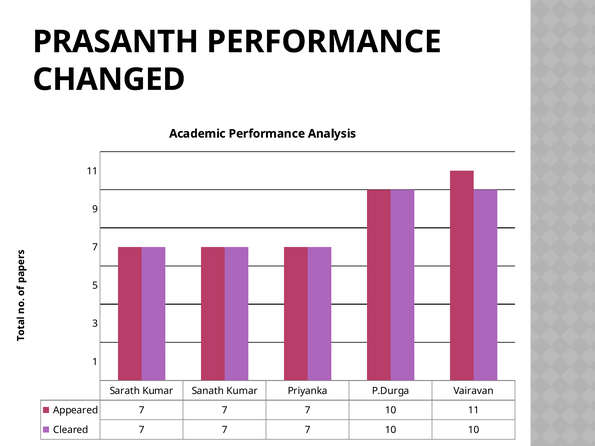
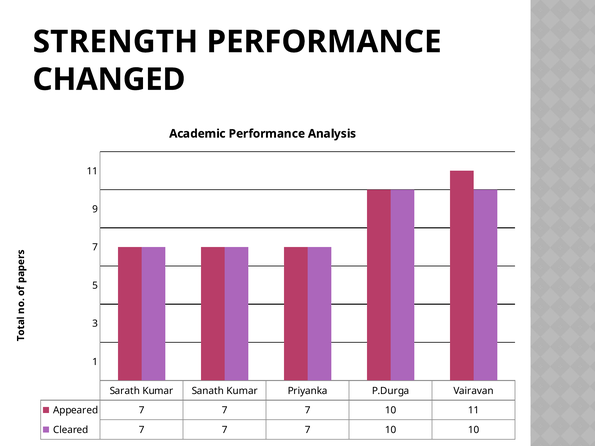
PRASANTH: PRASANTH -> STRENGTH (115, 42)
